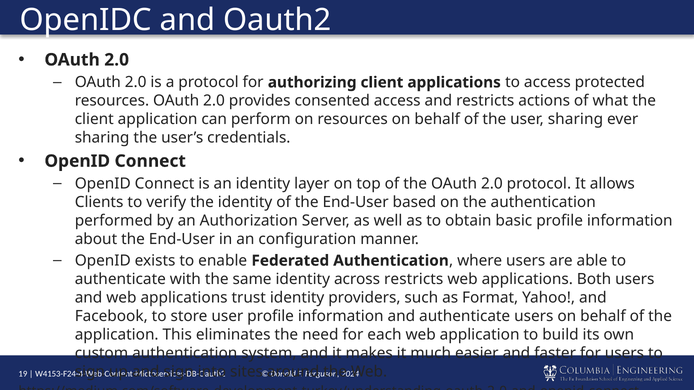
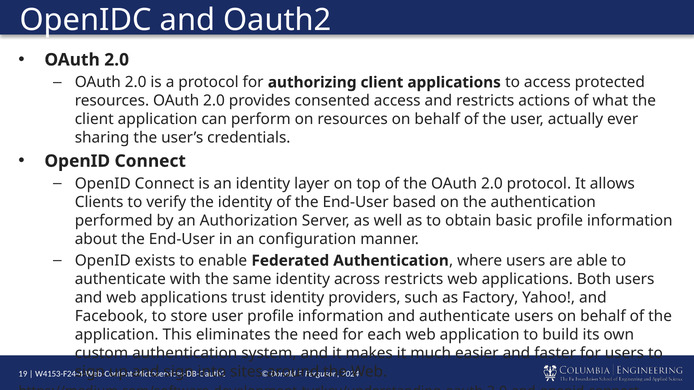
user sharing: sharing -> actually (575, 119)
Format: Format -> Factory (490, 298)
